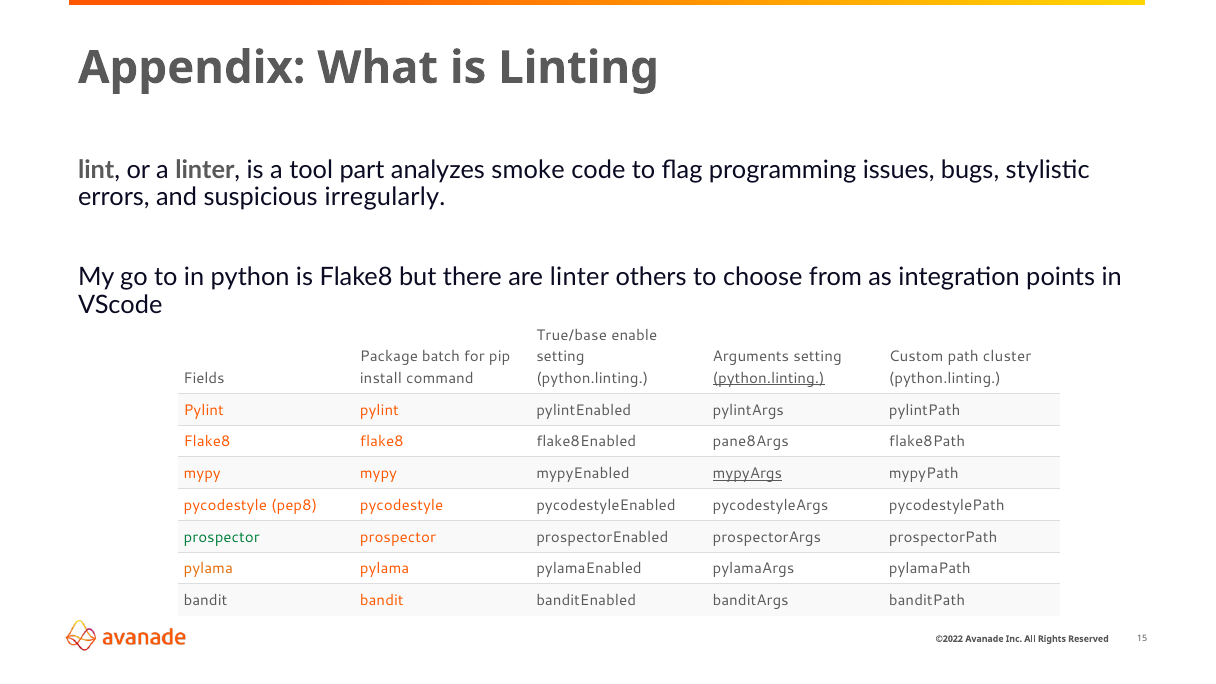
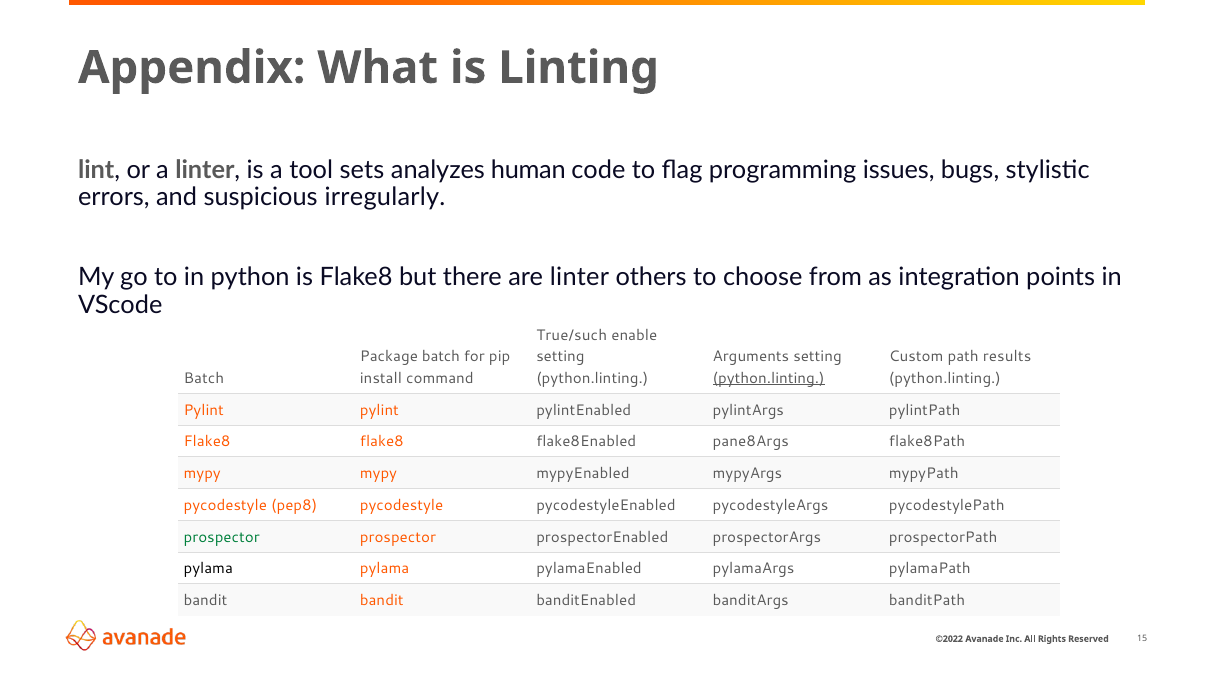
part: part -> sets (362, 170)
smoke: smoke -> human (528, 170)
True/base: True/base -> True/such (572, 336)
cluster: cluster -> results (1007, 357)
Fields: Fields -> Batch (204, 378)
mypyArgs underline: present -> none (747, 474)
pylama colour: orange -> black (208, 569)
